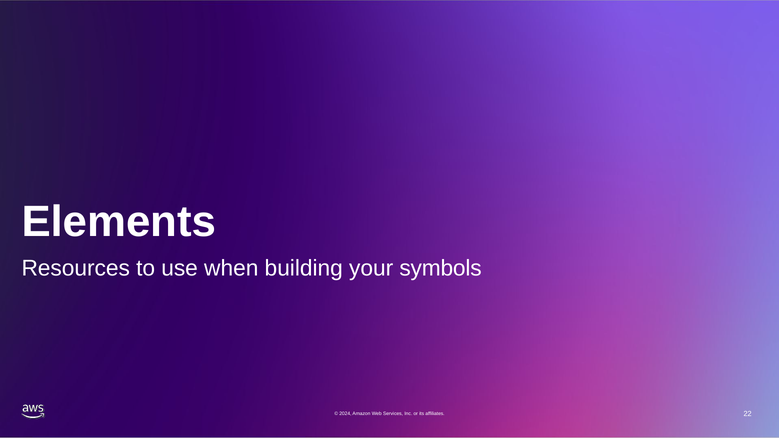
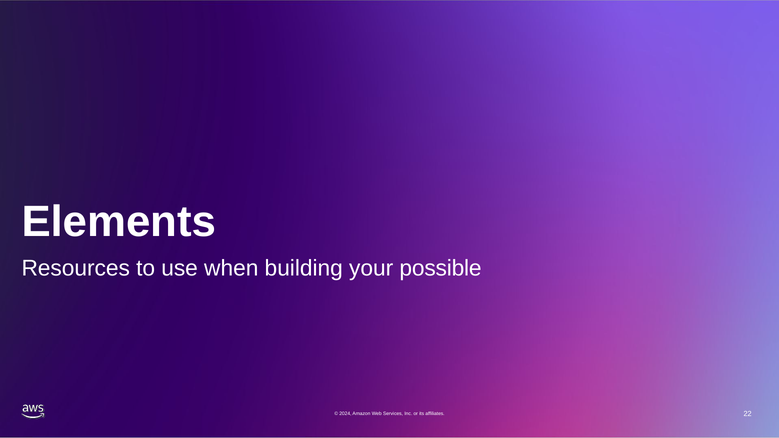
symbols: symbols -> possible (441, 268)
